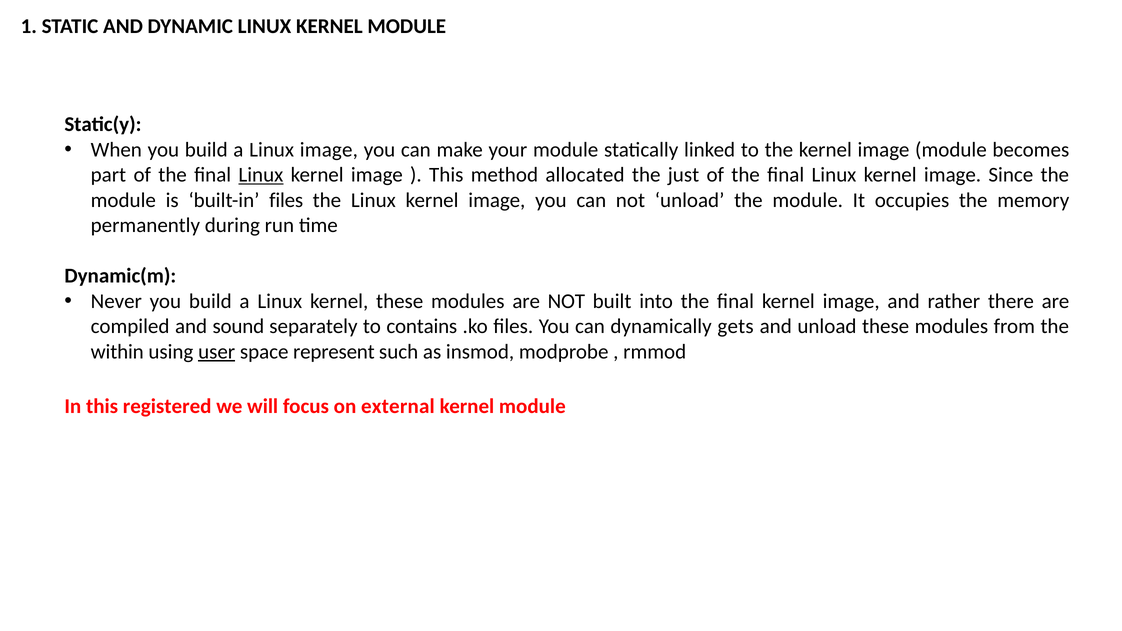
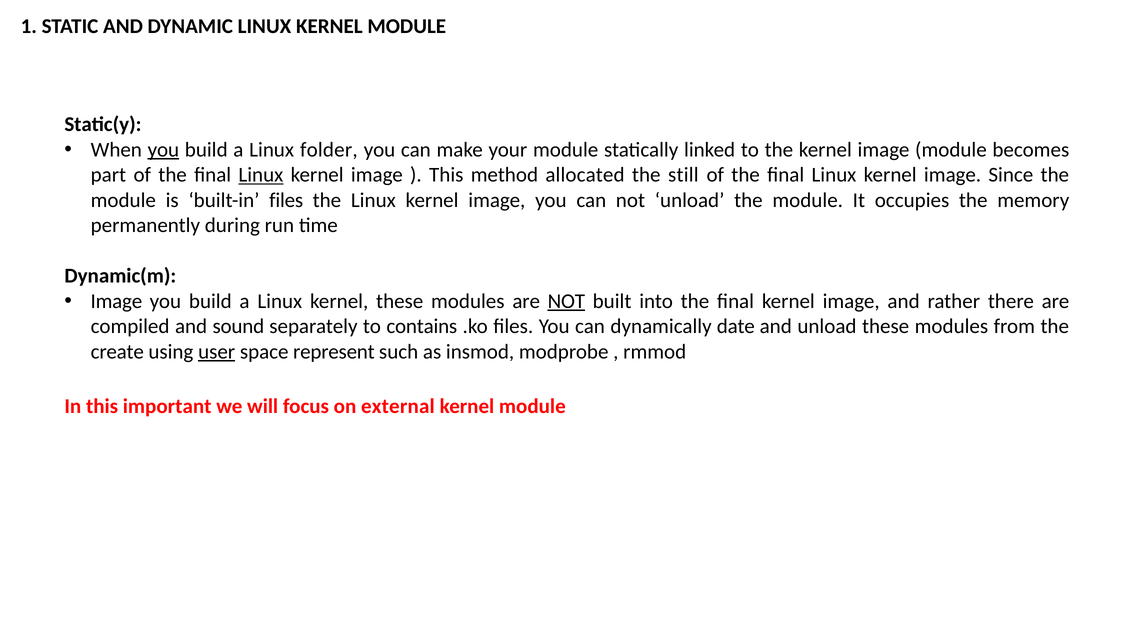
you underline: none -> present (163, 150)
Linux image: image -> folder (329, 150)
just: just -> still (683, 175)
Never: Never -> Image (116, 301)
NOT underline: none -> present (566, 301)
gets: gets -> date (736, 327)
within: within -> create (117, 352)
registered: registered -> important (167, 406)
